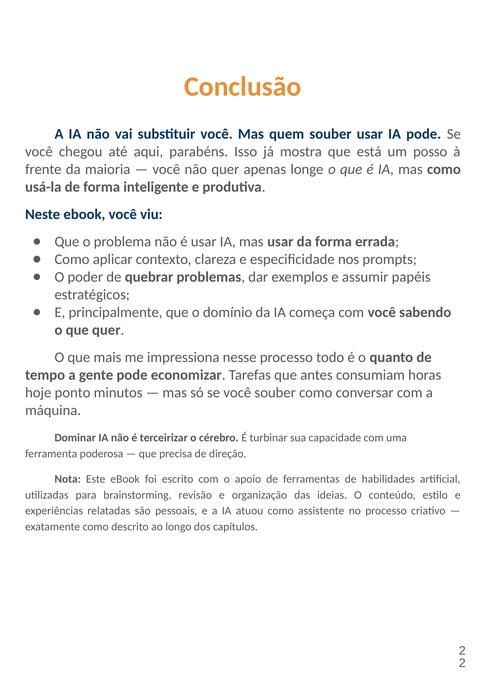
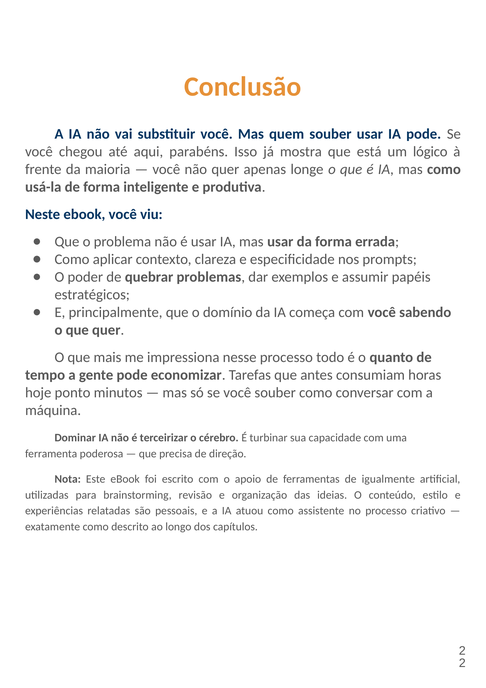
posso: posso -> lógico (430, 151)
habilidades: habilidades -> igualmente (388, 479)
